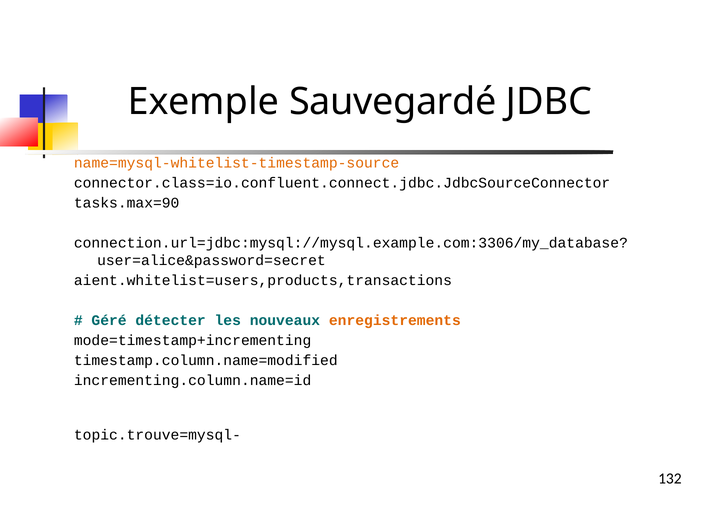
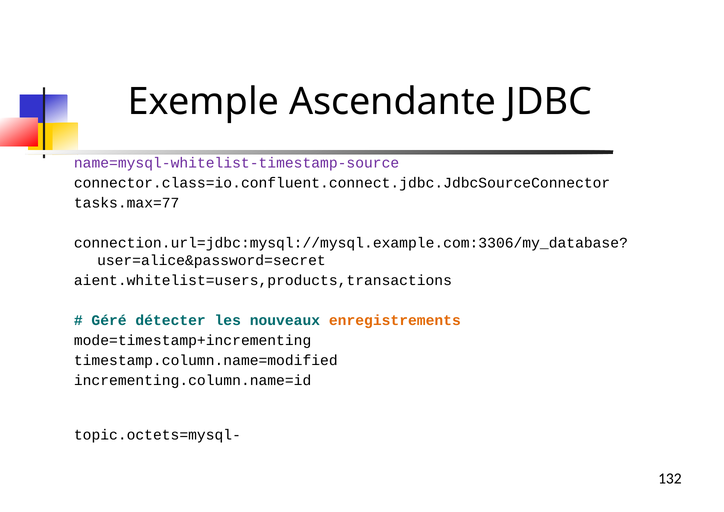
Sauvegardé: Sauvegardé -> Ascendante (393, 102)
name=mysql-whitelist-timestamp-source colour: orange -> purple (237, 163)
tasks.max=90: tasks.max=90 -> tasks.max=77 (127, 203)
topic.trouve=mysql-: topic.trouve=mysql- -> topic.octets=mysql- (157, 435)
